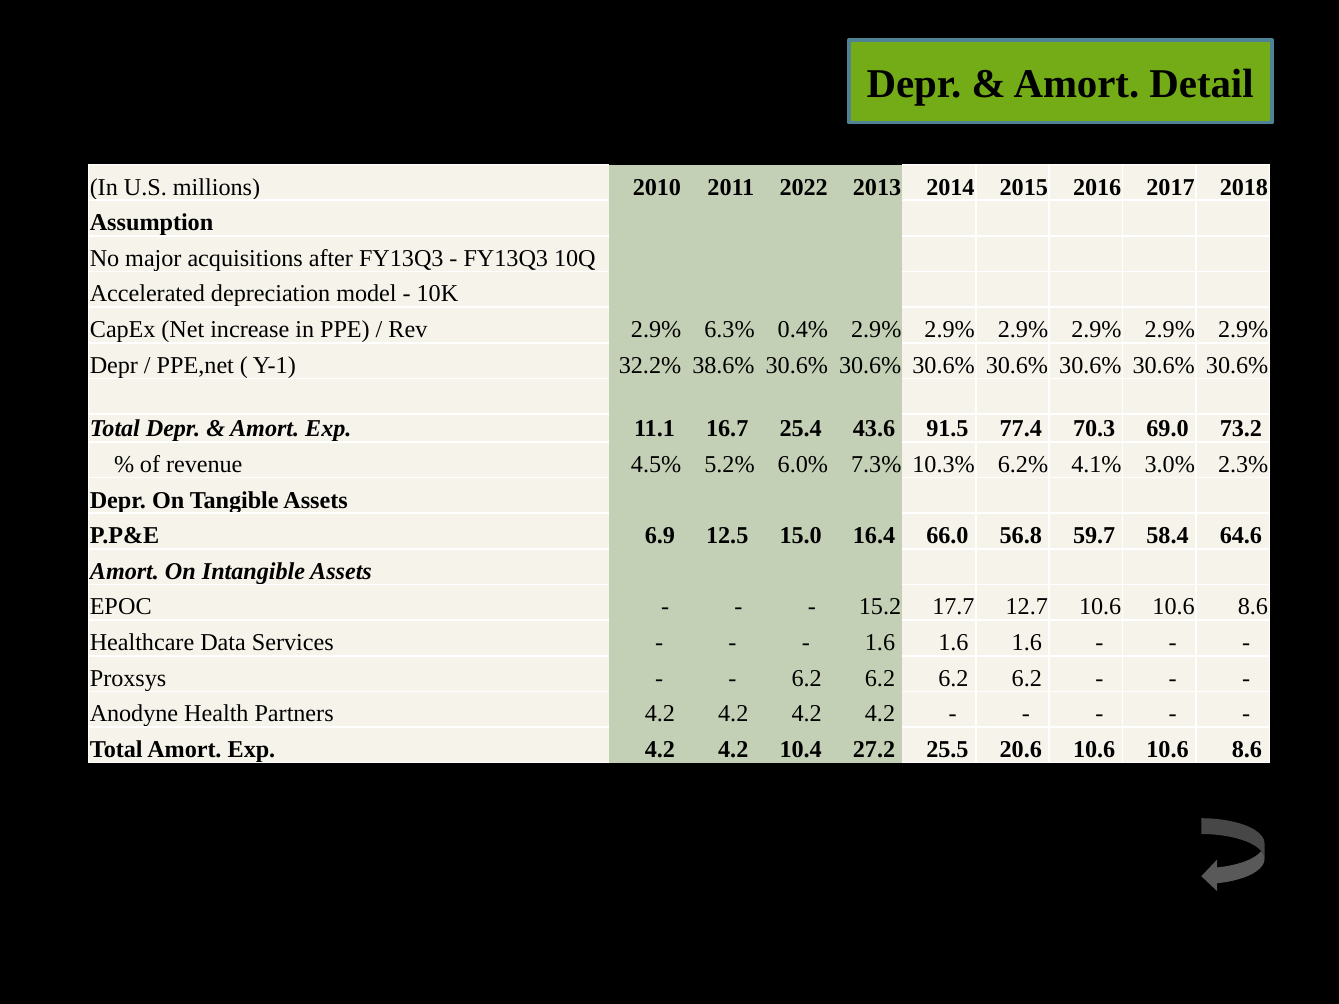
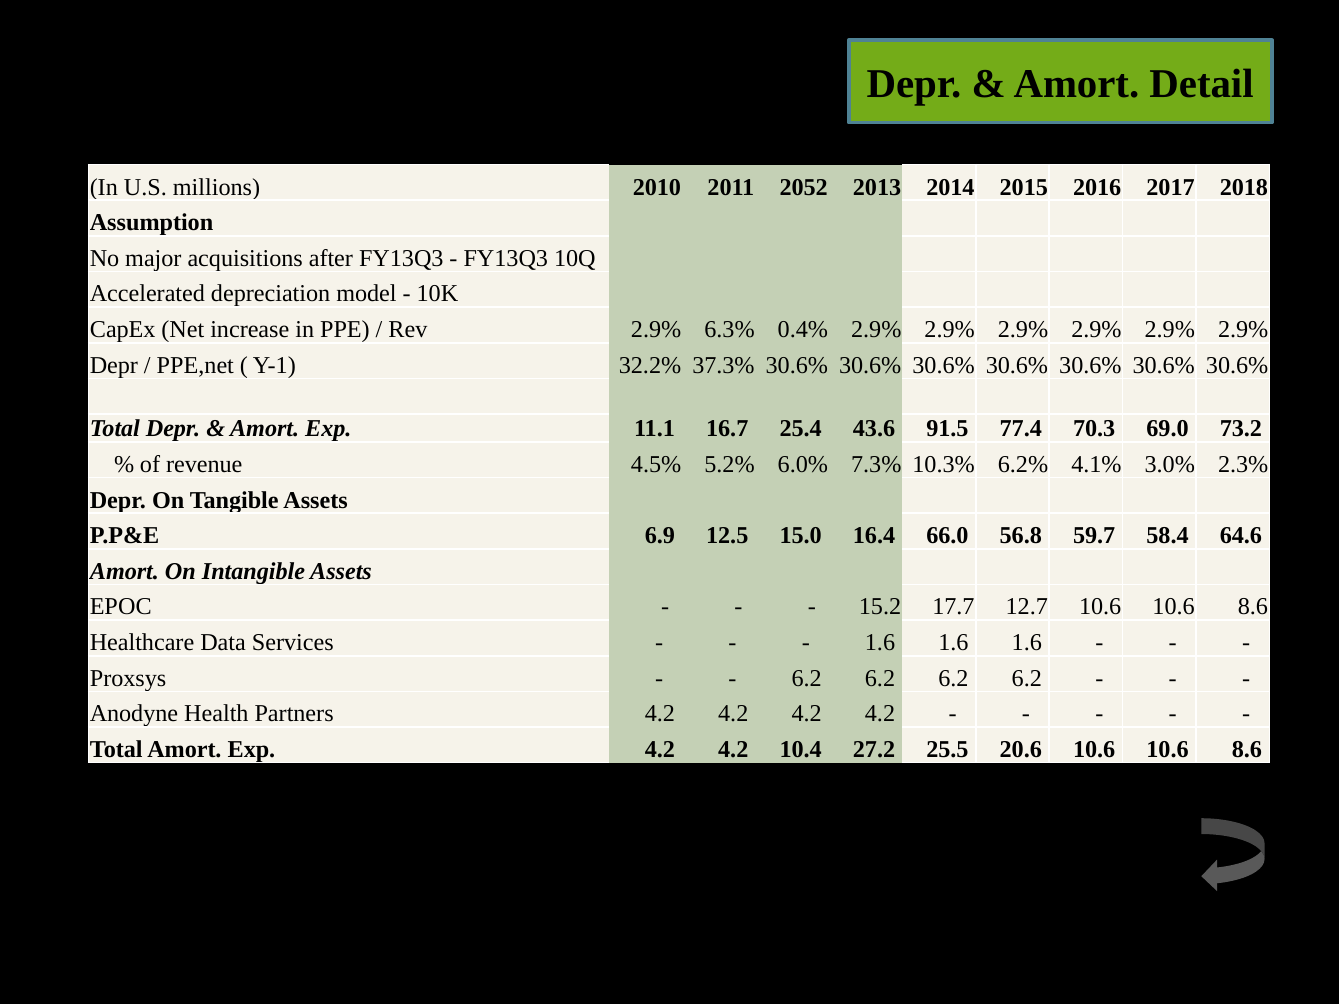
2022: 2022 -> 2052 (804, 187)
38.6%: 38.6% -> 37.3% (723, 365)
